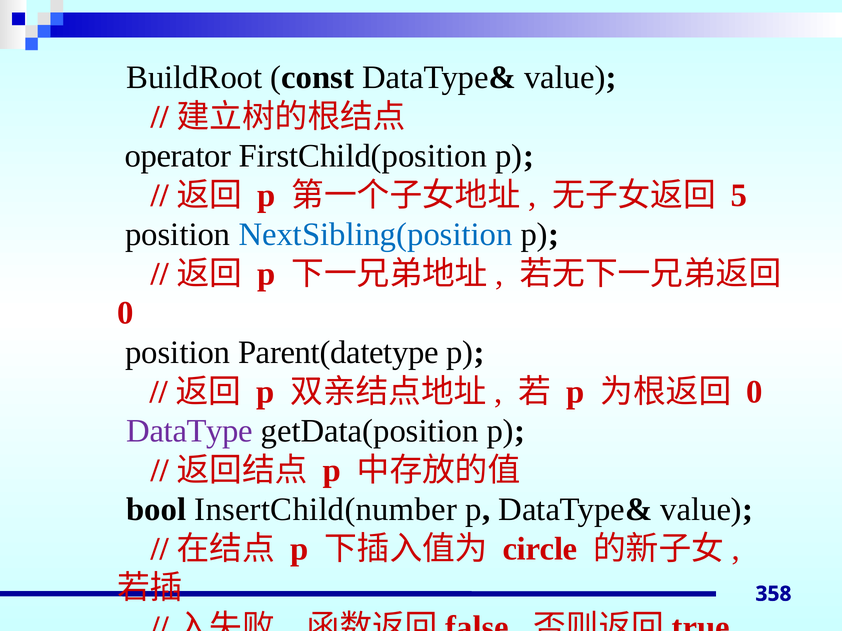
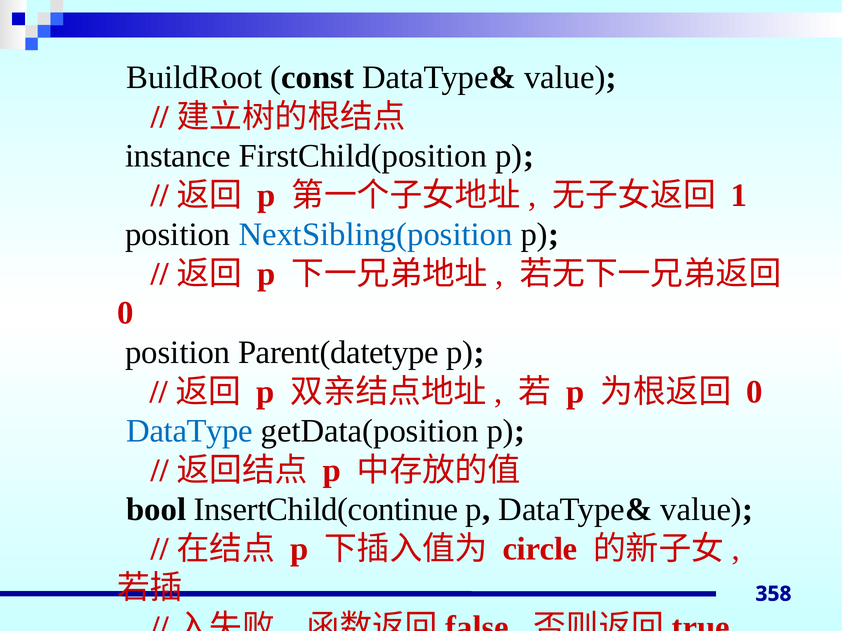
operator: operator -> instance (178, 156)
5: 5 -> 1 (739, 195)
DataType colour: purple -> blue (190, 431)
InsertChild(number: InsertChild(number -> InsertChild(continue (326, 510)
